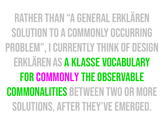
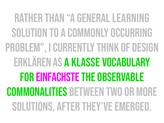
general erklären: erklären -> learning (131, 18)
for commonly: commonly -> einfachste (58, 77)
